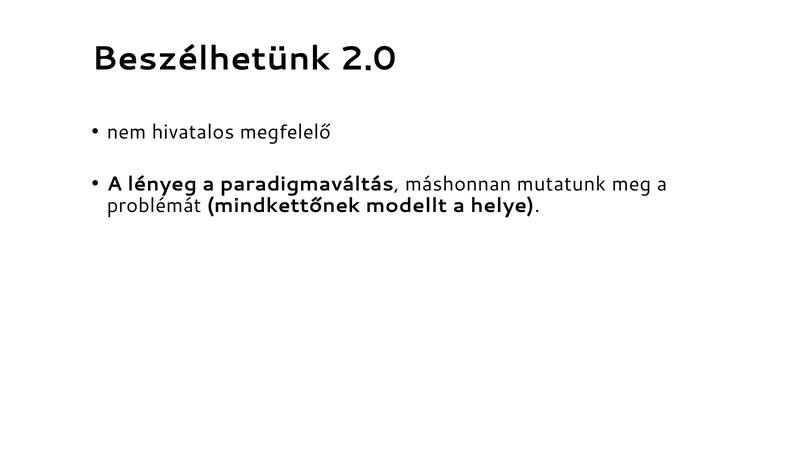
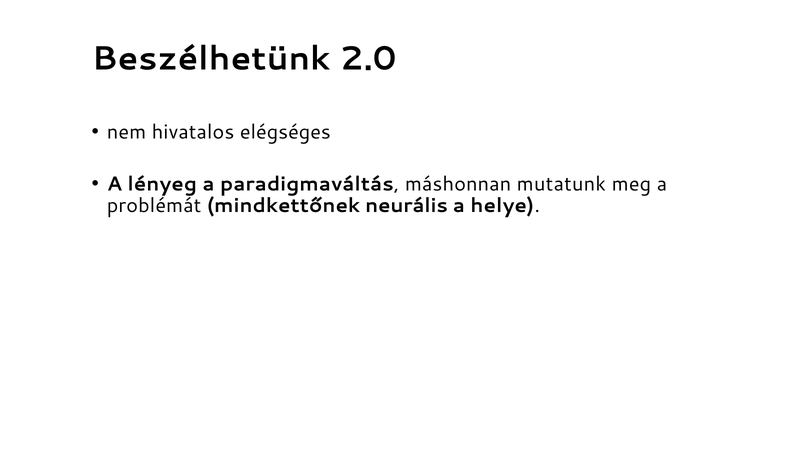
megfelelő: megfelelő -> elégséges (285, 132)
modellt: modellt -> neurális (407, 206)
